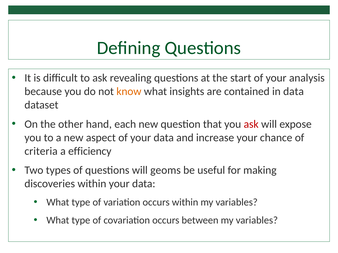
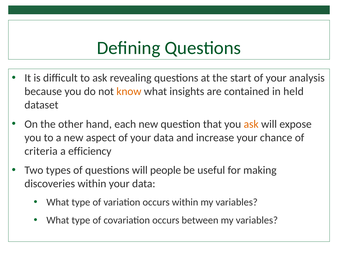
in data: data -> held (294, 92)
ask colour: red -> orange (251, 124)
geoms: geoms -> people (166, 171)
